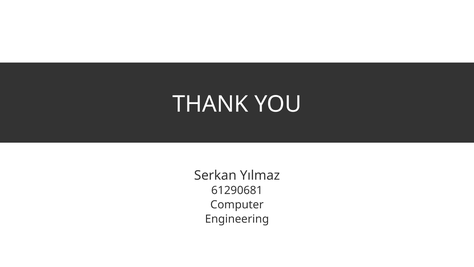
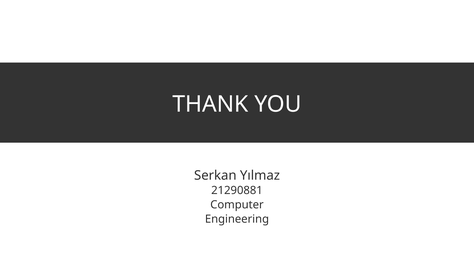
61290681: 61290681 -> 21290881 (237, 190)
